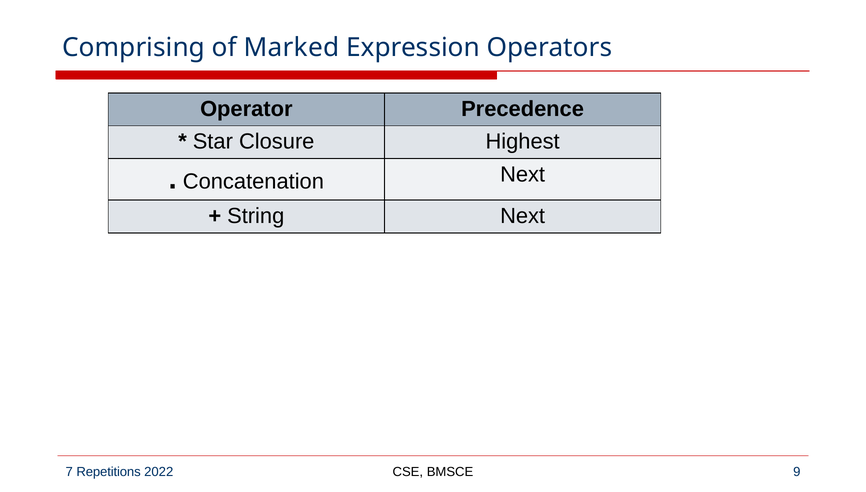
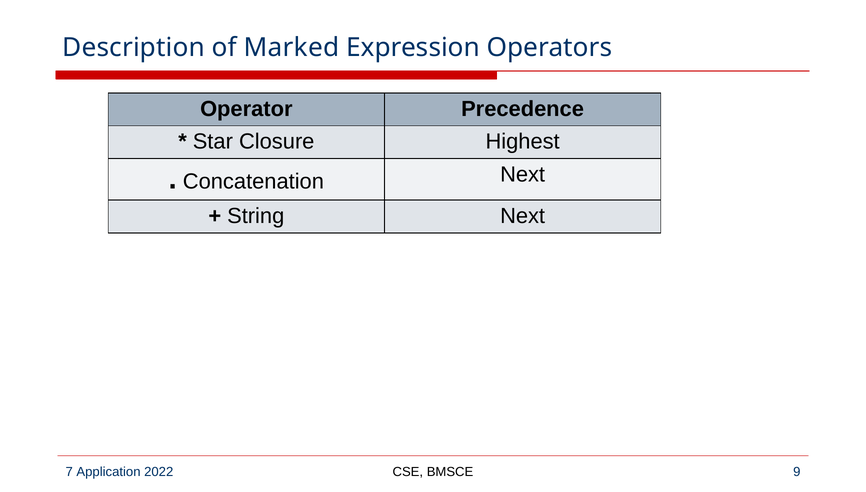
Comprising: Comprising -> Description (134, 48)
Repetitions: Repetitions -> Application (109, 472)
